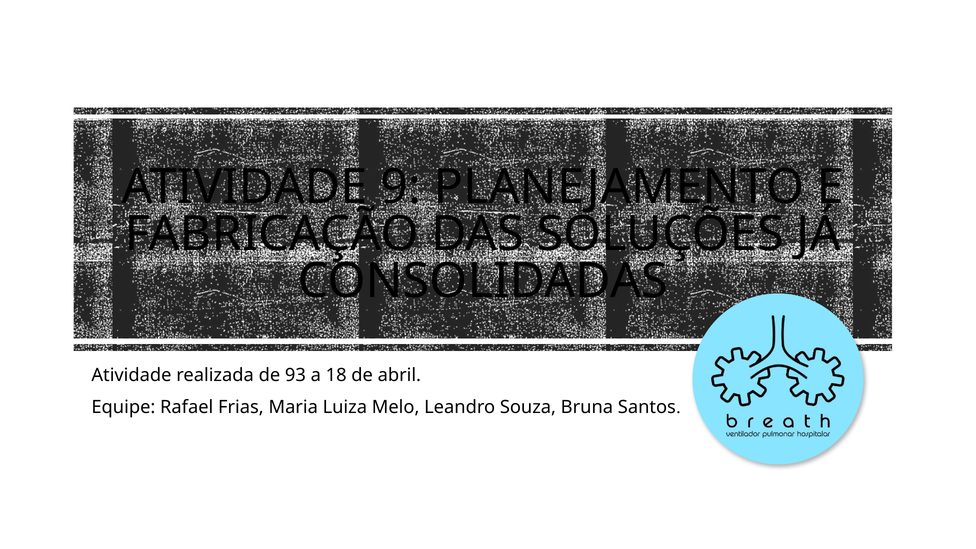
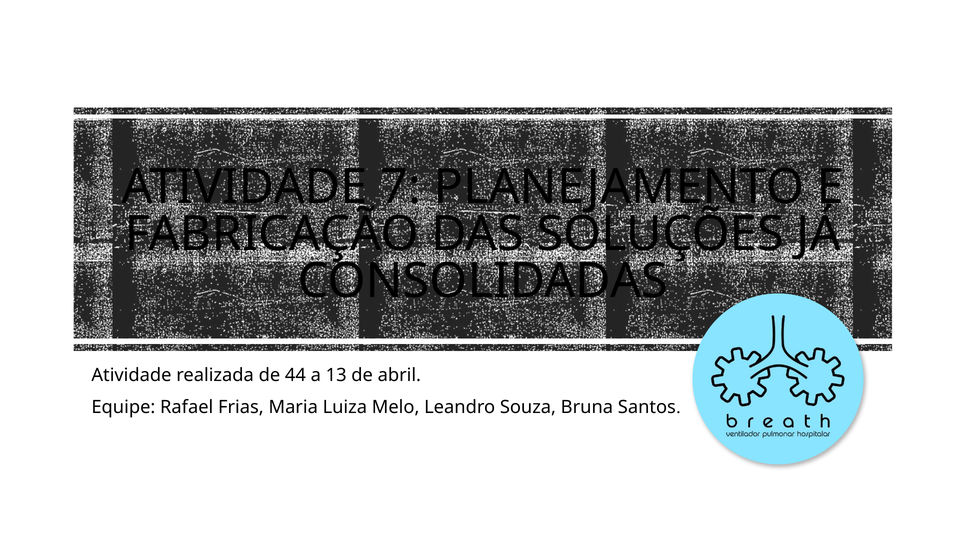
9: 9 -> 7 (401, 187)
93: 93 -> 44 (295, 375)
18: 18 -> 13 (336, 375)
